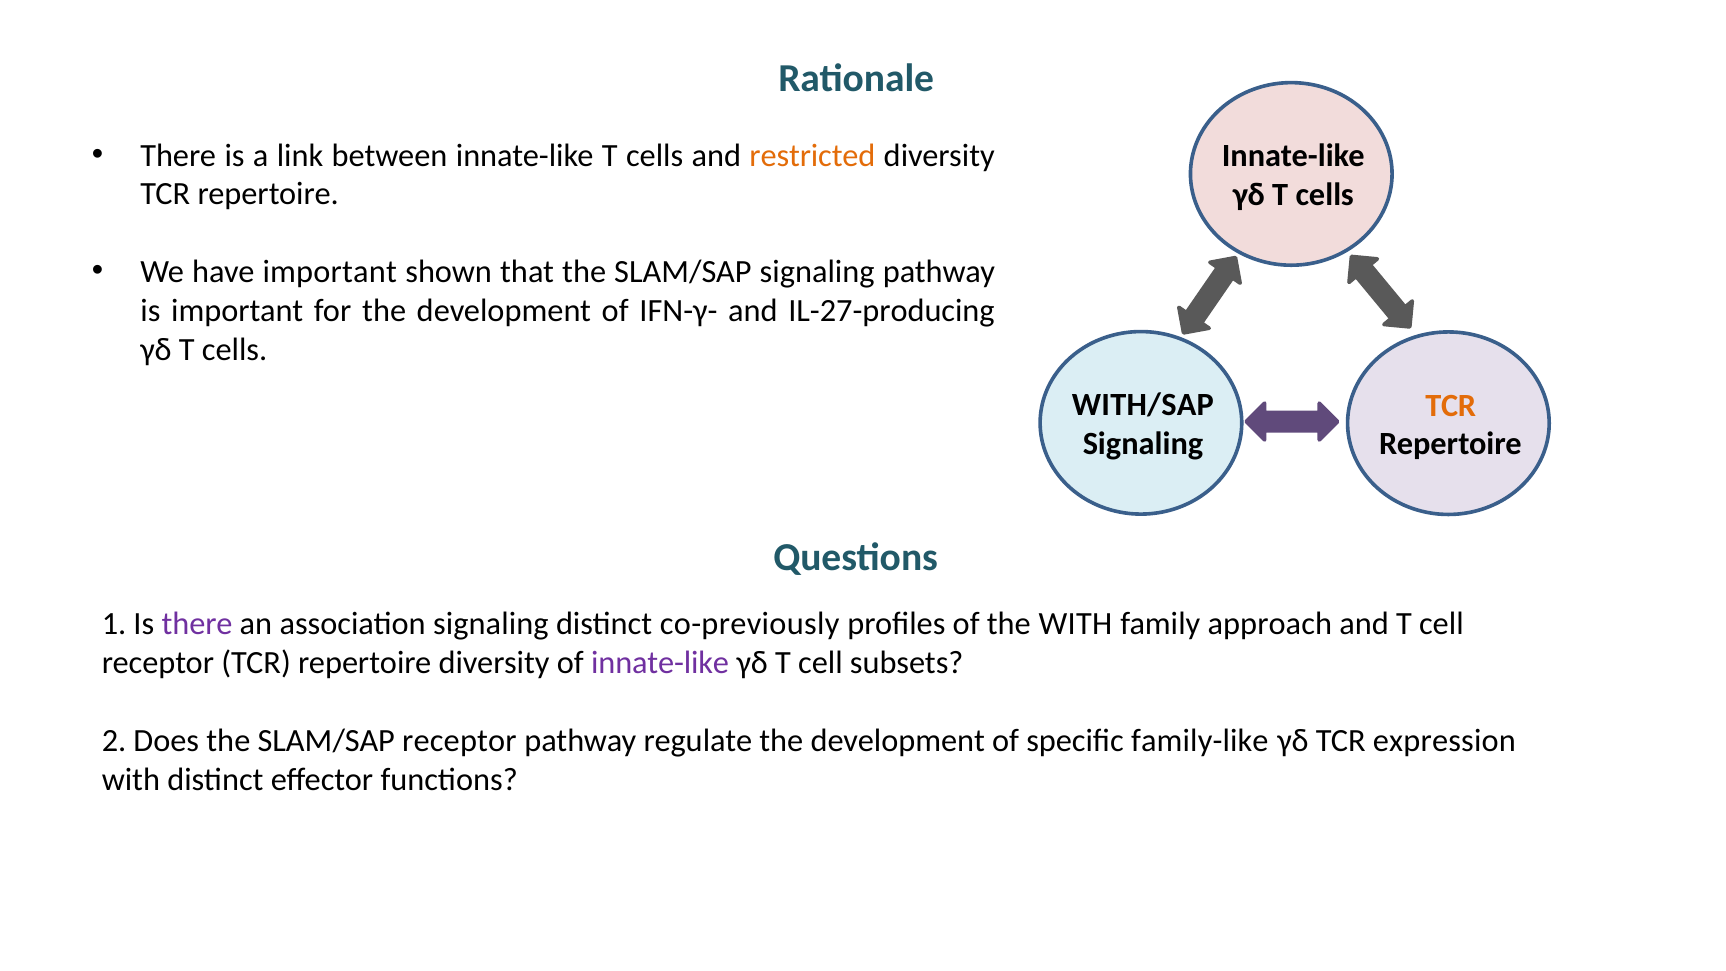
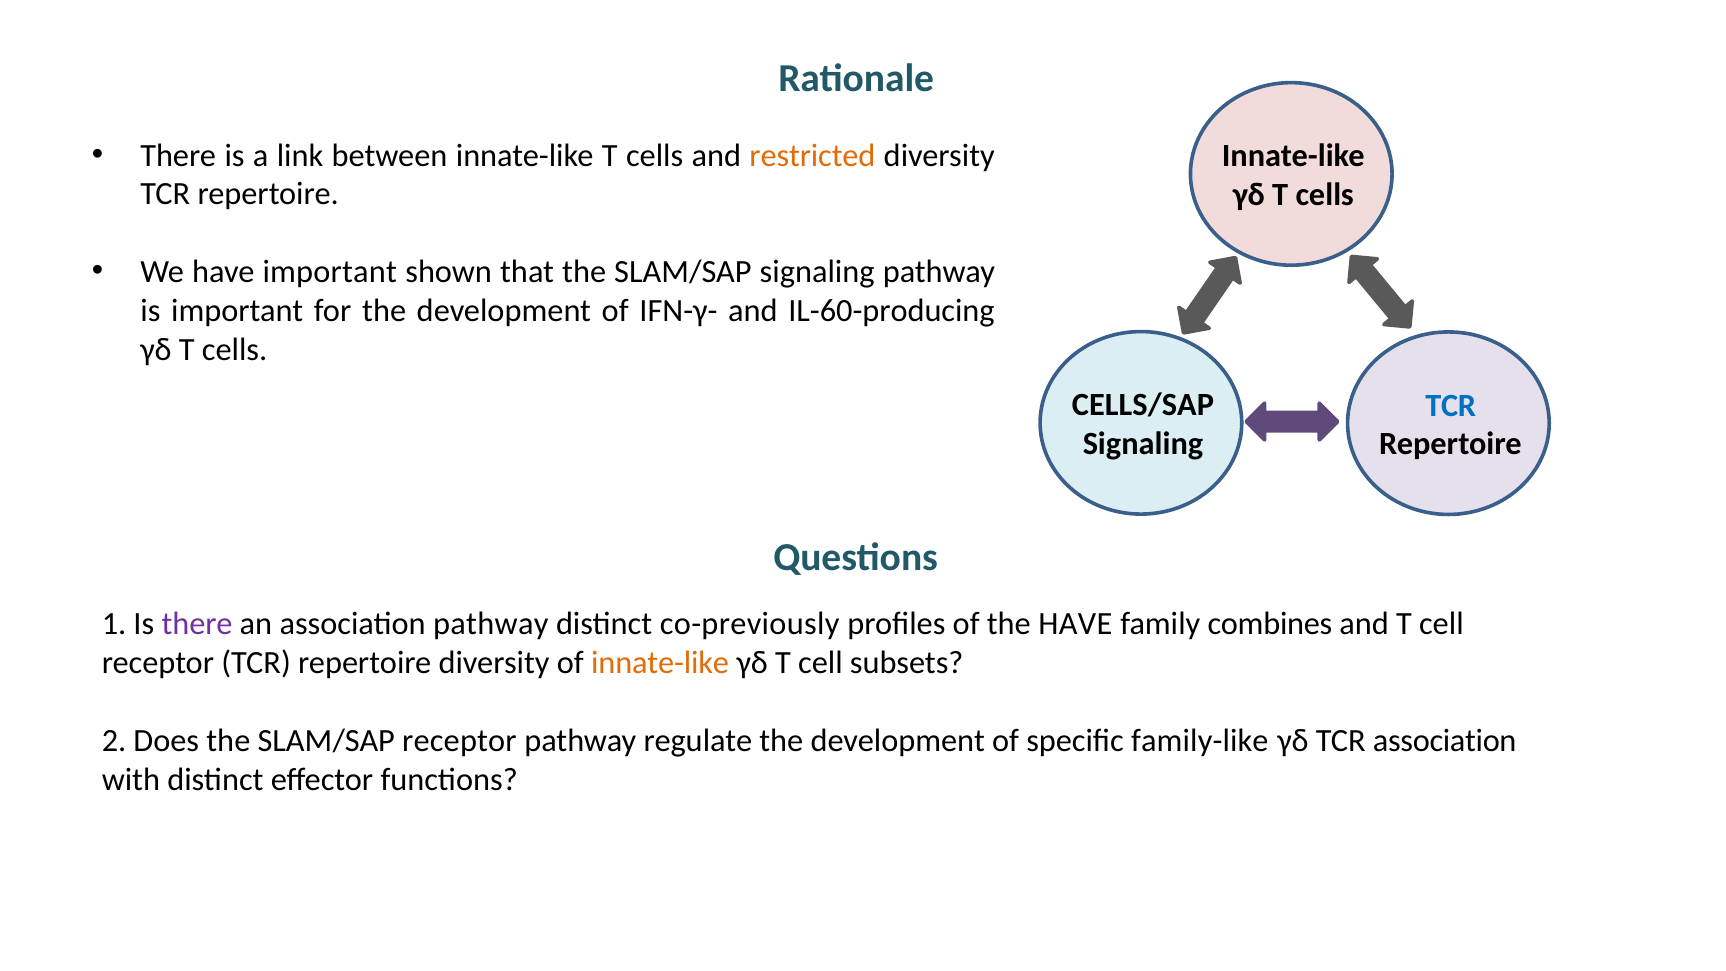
IL-27-producing: IL-27-producing -> IL-60-producing (891, 311)
WITH/SAP: WITH/SAP -> CELLS/SAP (1143, 405)
TCR colour: orange -> blue (1451, 405)
association signaling: signaling -> pathway (491, 624)
the WITH: WITH -> HAVE (1075, 624)
approach: approach -> combines (1270, 624)
innate-like colour: purple -> orange (660, 663)
TCR expression: expression -> association (1445, 741)
